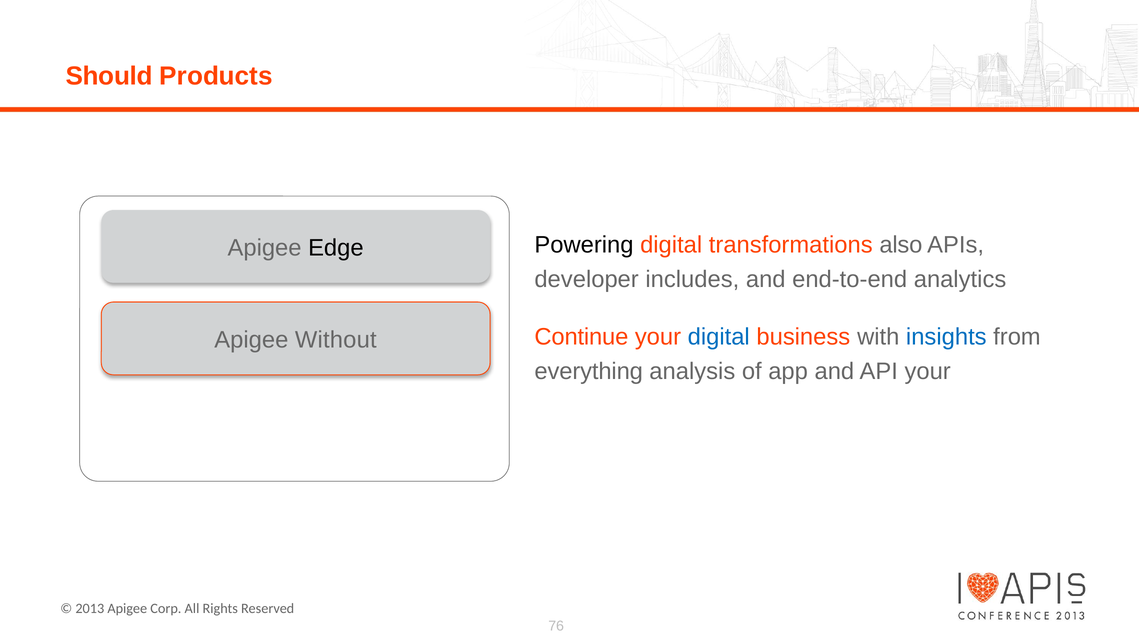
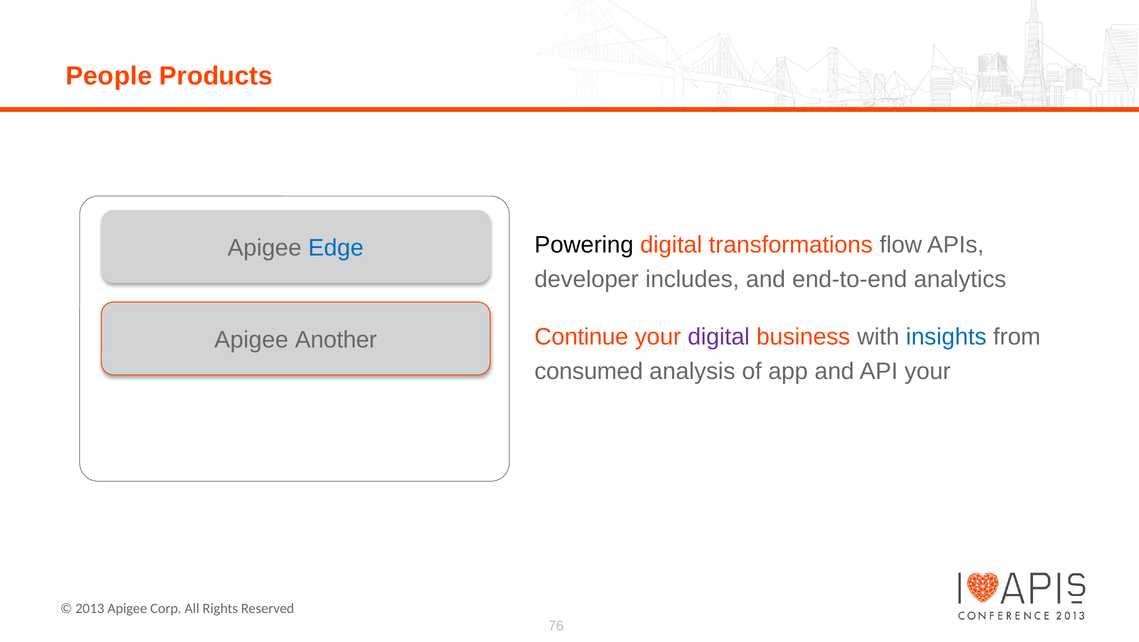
Should: Should -> People (109, 76)
also: also -> flow (901, 245)
Edge colour: black -> blue (336, 248)
digital colour: blue -> purple (719, 337)
Without: Without -> Another (336, 340)
everything: everything -> consumed (589, 371)
